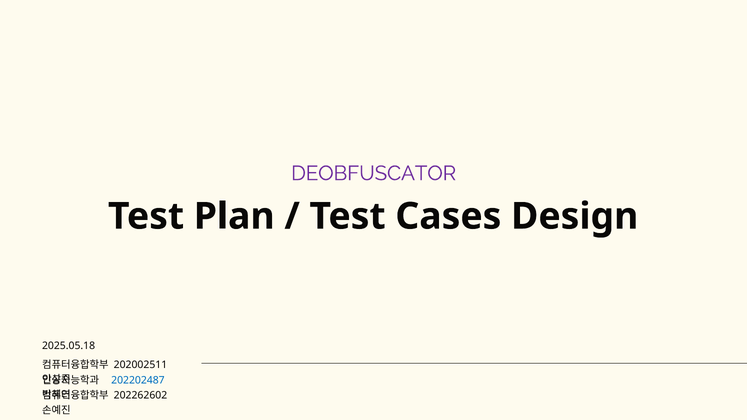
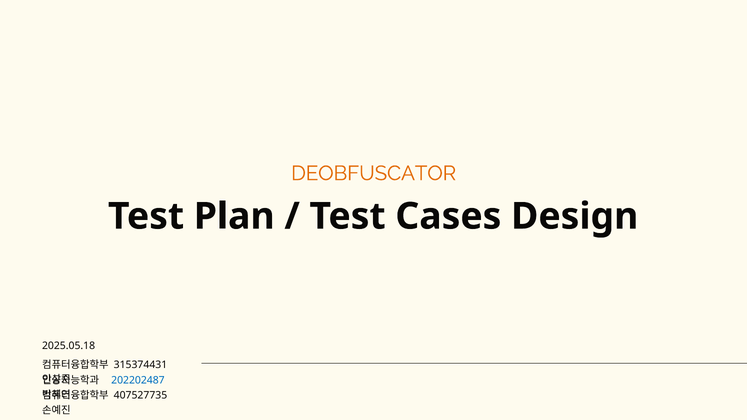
DEOBFUSCATOR colour: purple -> orange (374, 173)
202002511: 202002511 -> 315374431 (140, 365)
202262602: 202262602 -> 407527735 (140, 396)
